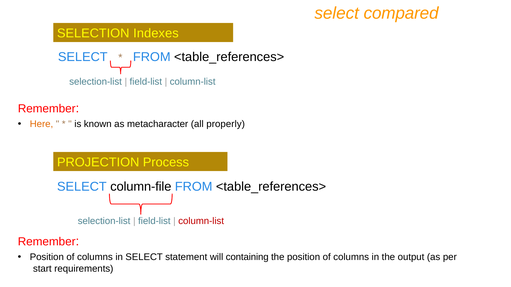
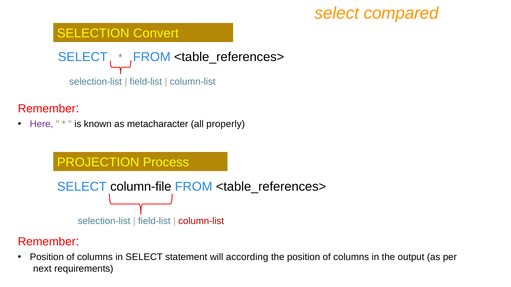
Indexes: Indexes -> Convert (156, 33)
Here colour: orange -> purple (42, 124)
containing: containing -> according (247, 257)
start: start -> next (42, 269)
